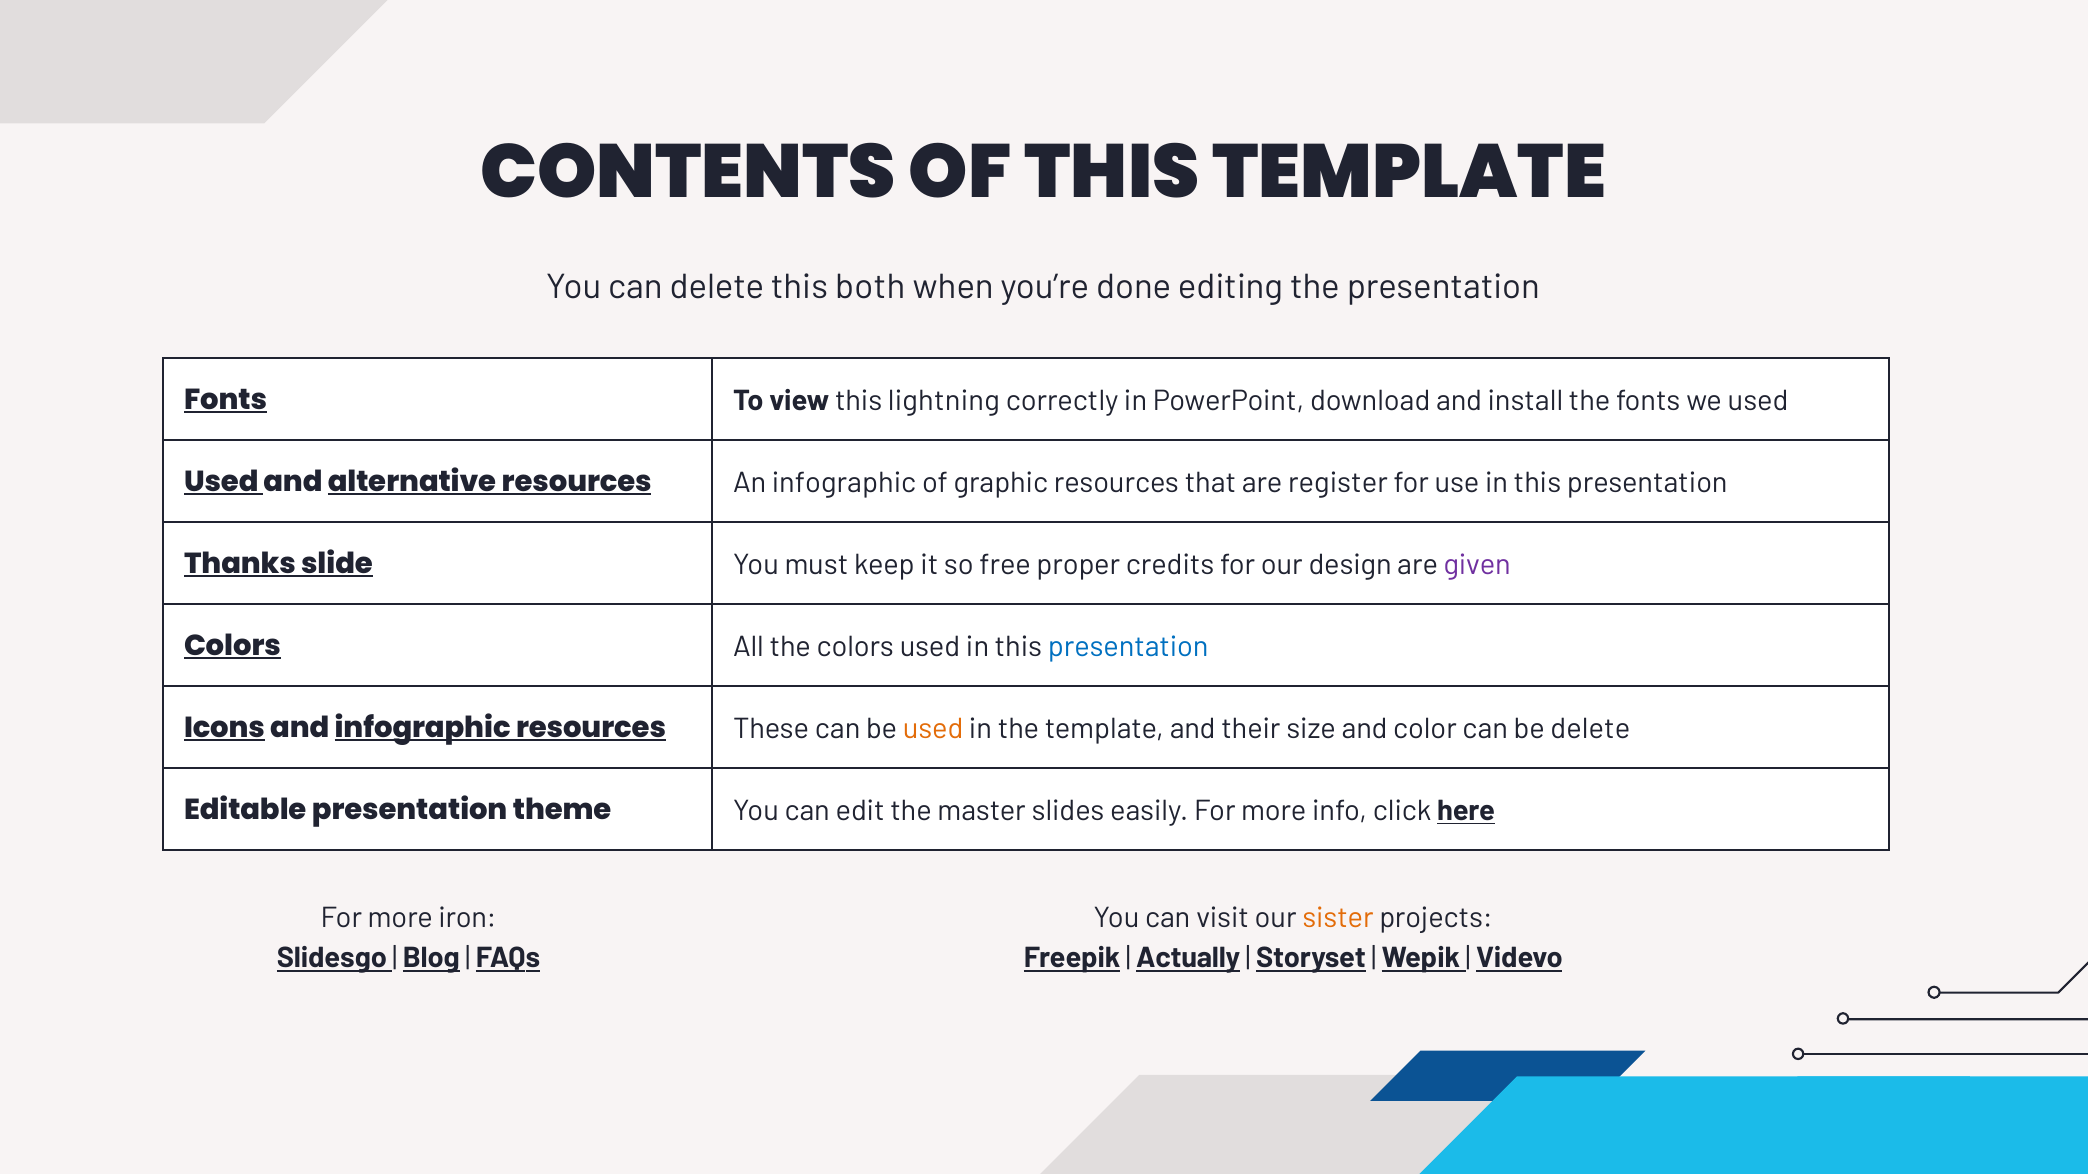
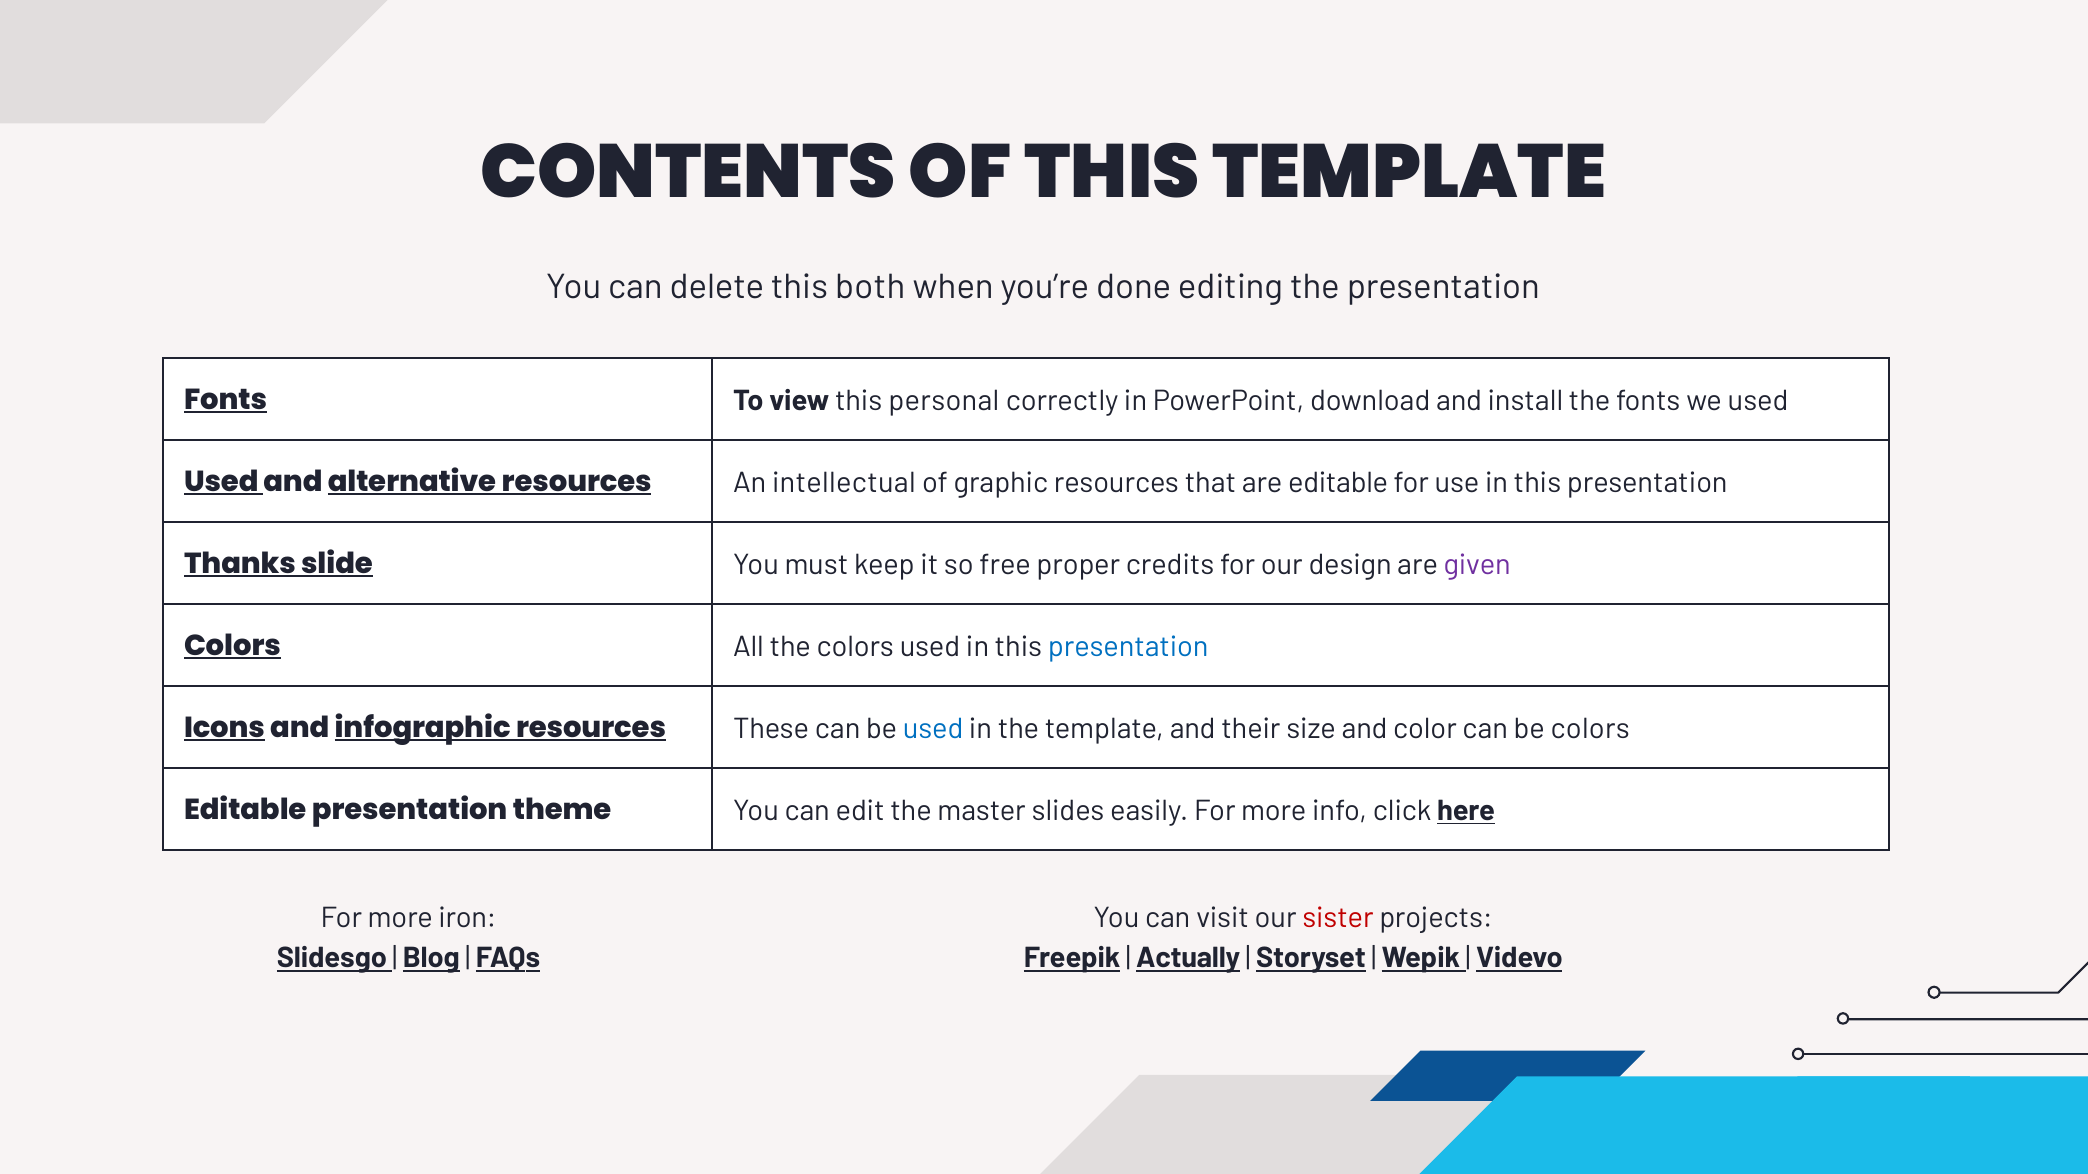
lightning: lightning -> personal (944, 401)
An infographic: infographic -> intellectual (844, 483)
are register: register -> editable (1338, 483)
used colour: orange -> blue (933, 729)
be delete: delete -> colors (1590, 729)
sister colour: orange -> red (1338, 919)
